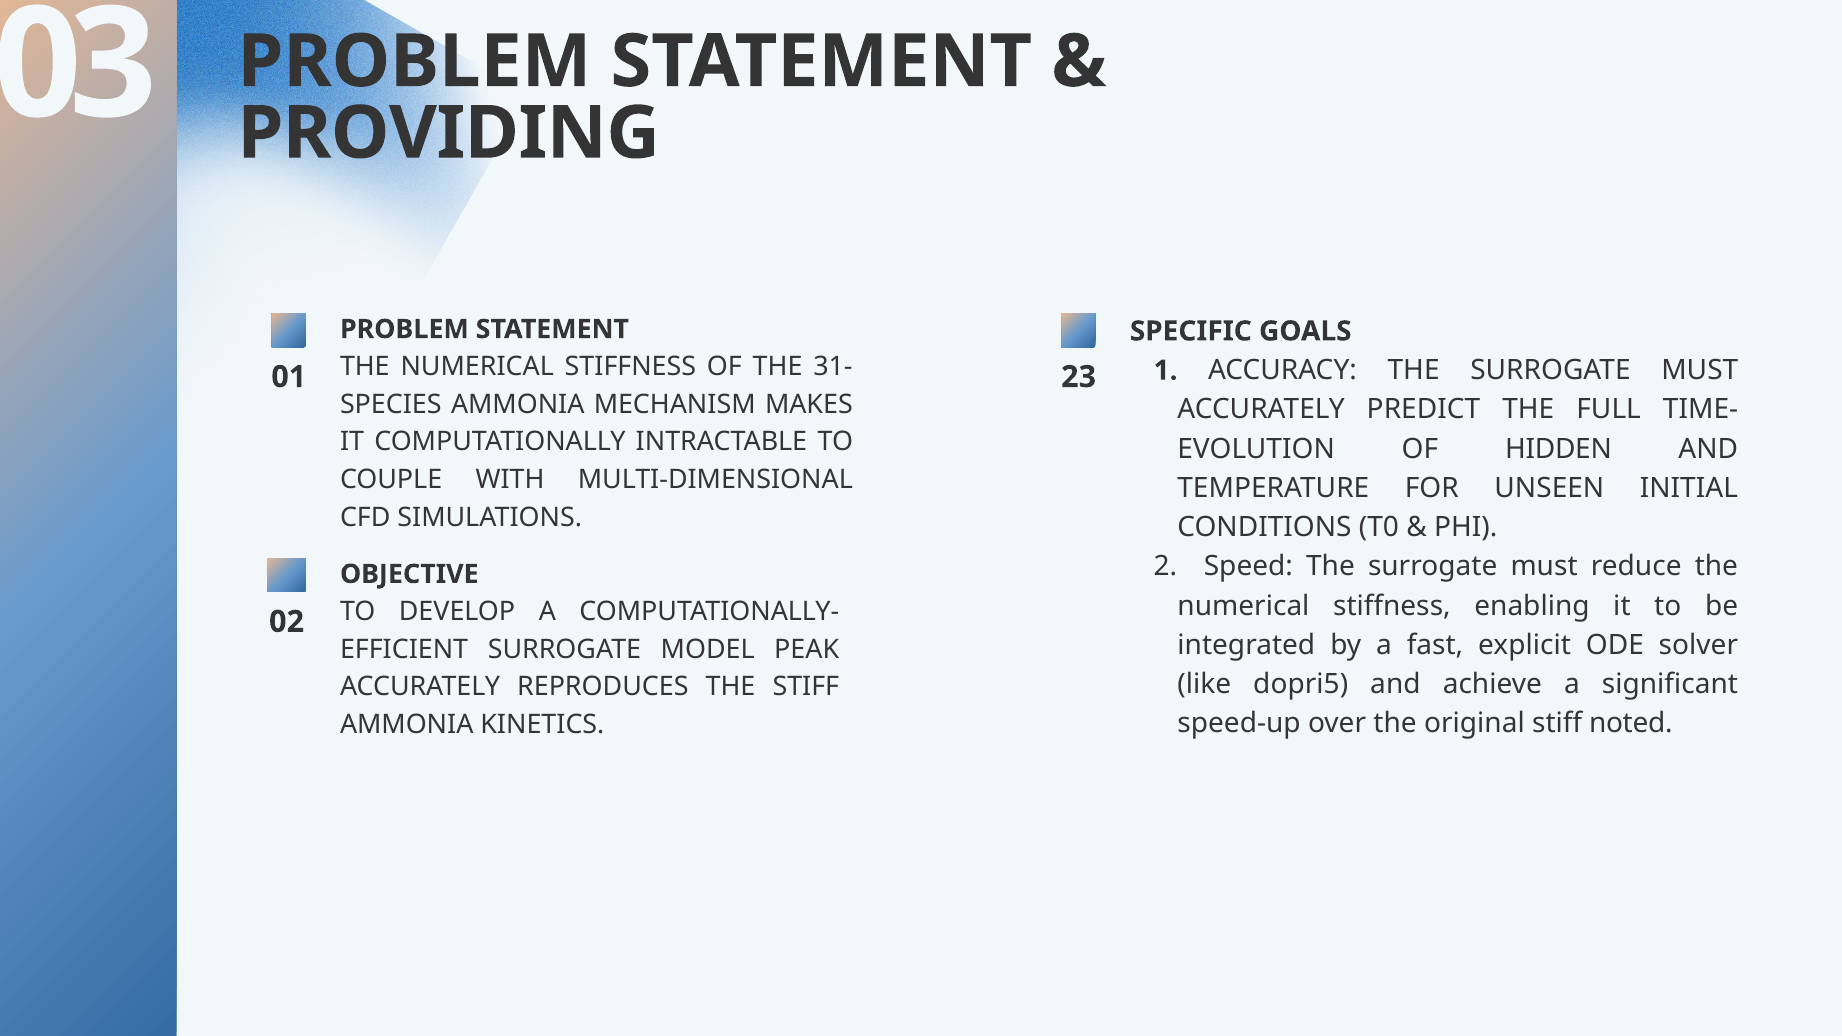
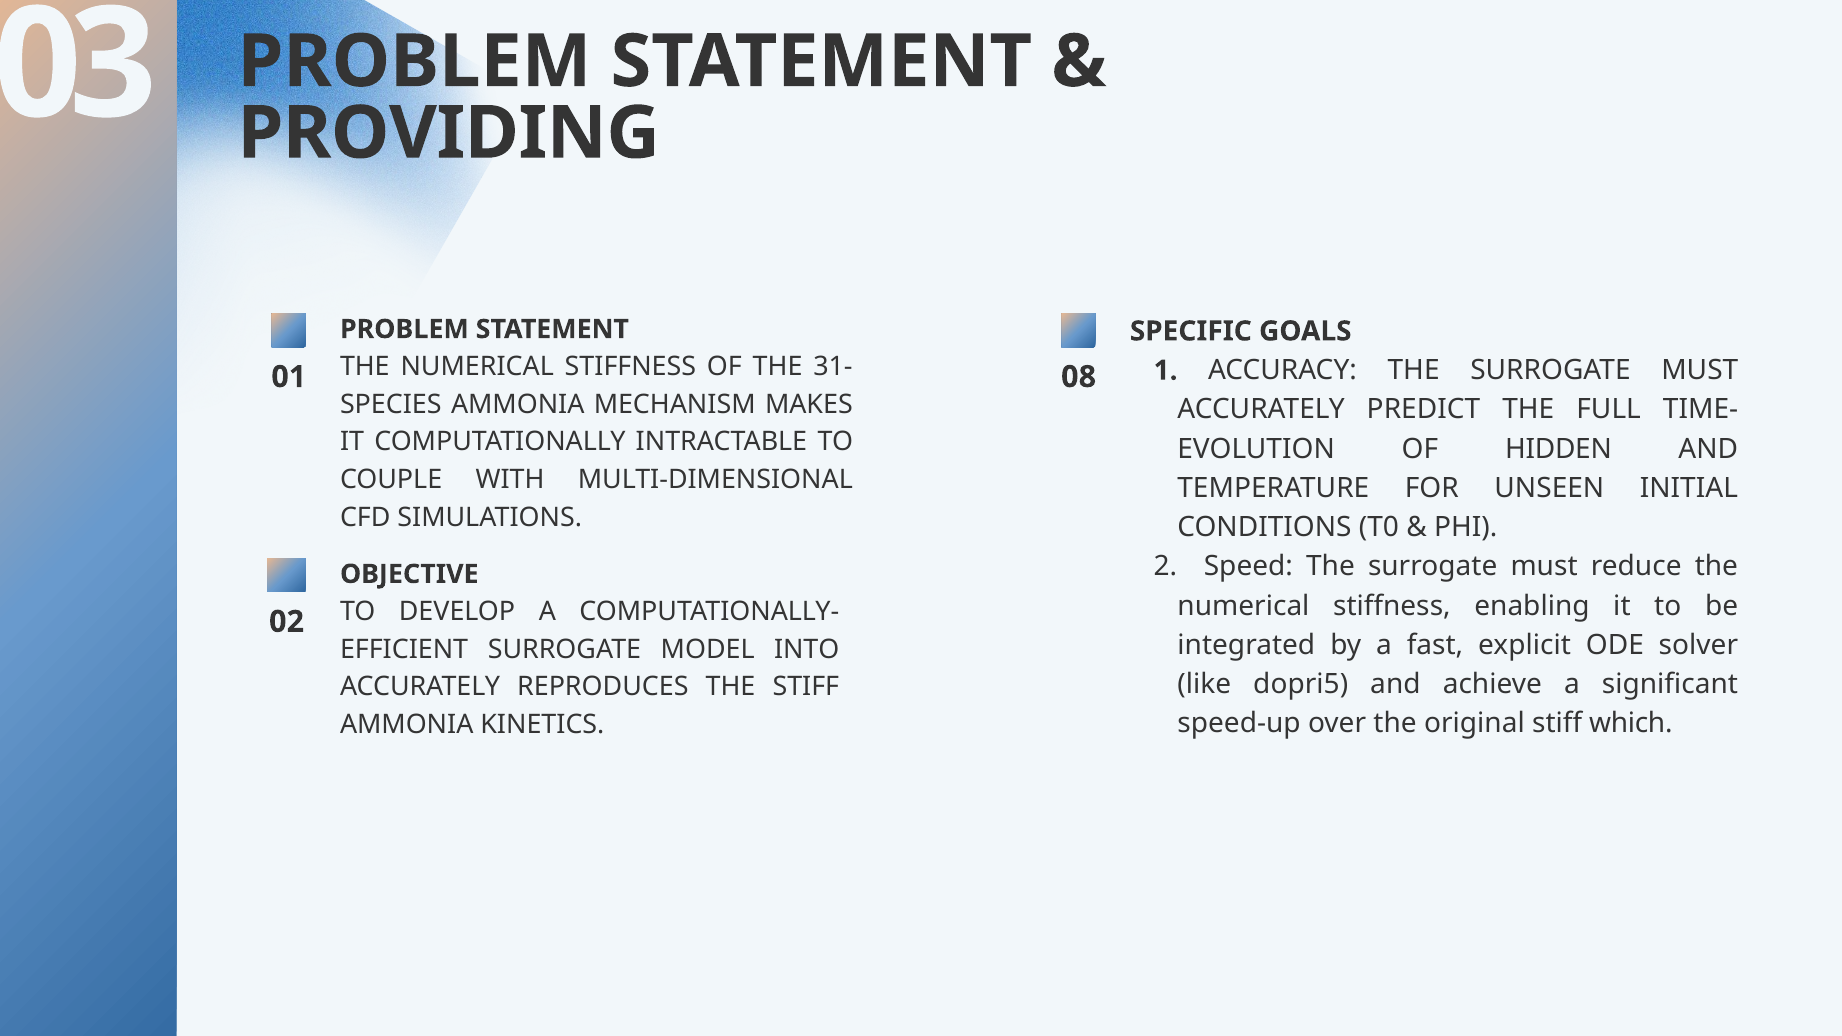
23: 23 -> 08 (1079, 377)
PEAK: PEAK -> INTO (807, 649)
noted: noted -> which (1631, 724)
